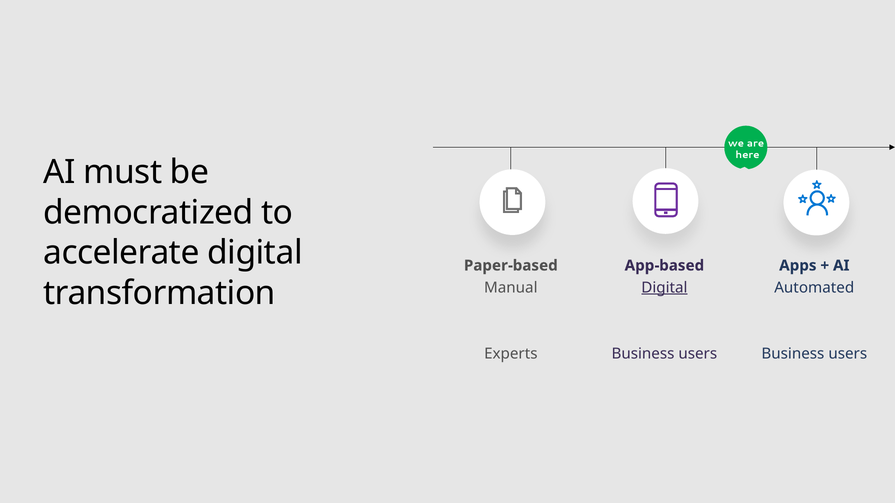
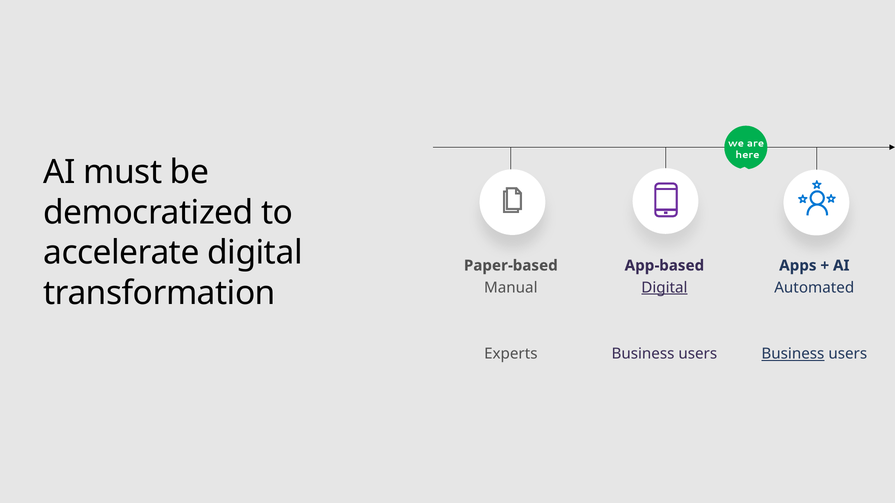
Business underline: none -> present (793, 354)
